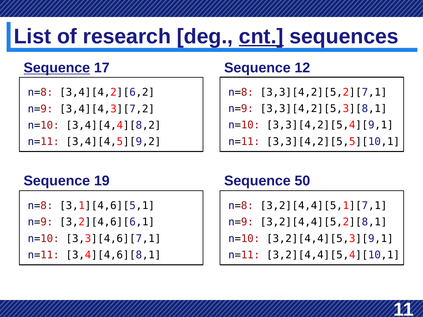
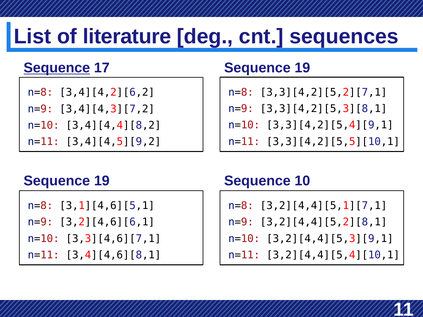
research: research -> literature (127, 37)
cnt underline: present -> none (261, 37)
17 Sequence 12: 12 -> 19 (302, 68)
50: 50 -> 10 (302, 181)
